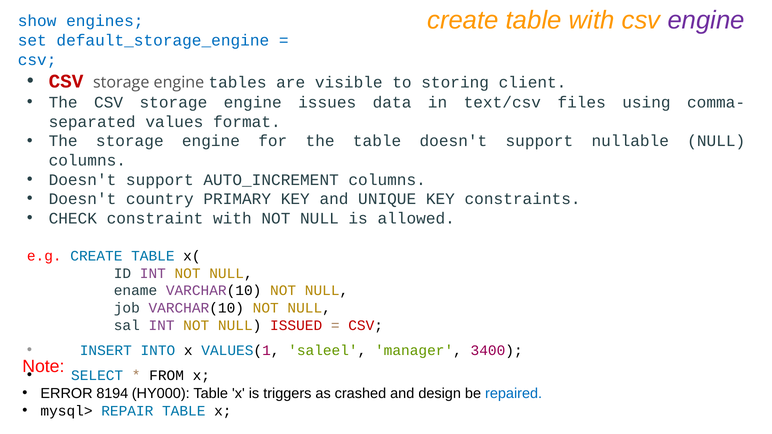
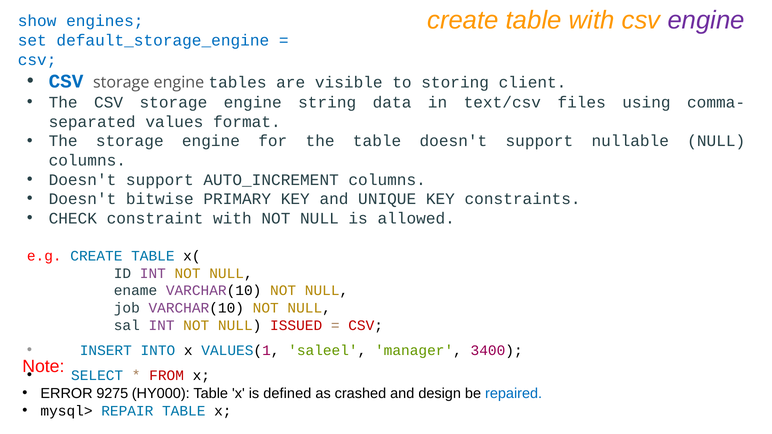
CSV colour: red -> blue (66, 82)
issues: issues -> string (327, 103)
country: country -> bitwise (160, 199)
FROM colour: black -> red (167, 376)
8194: 8194 -> 9275 (112, 394)
triggers: triggers -> defined (287, 394)
